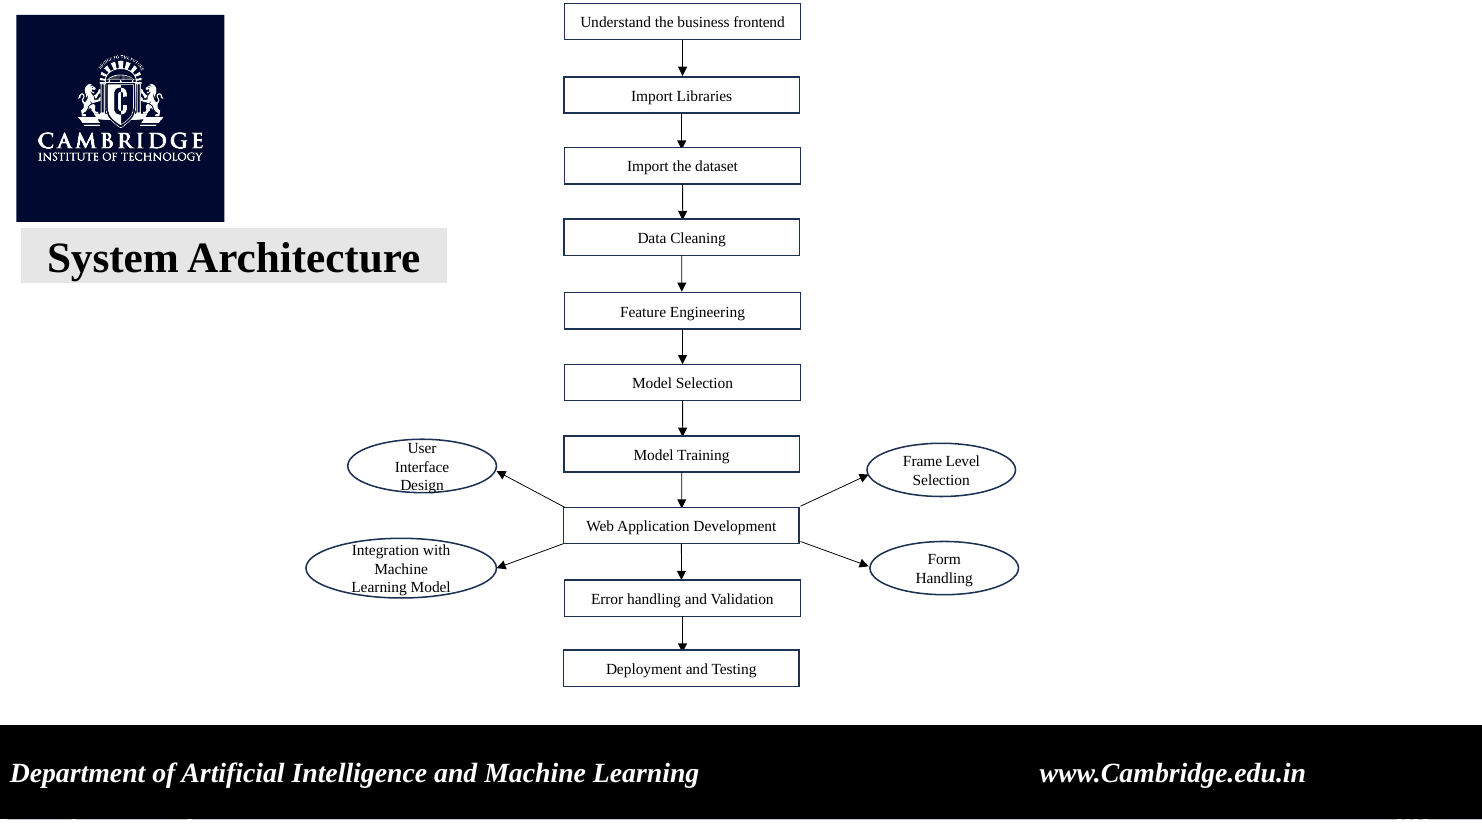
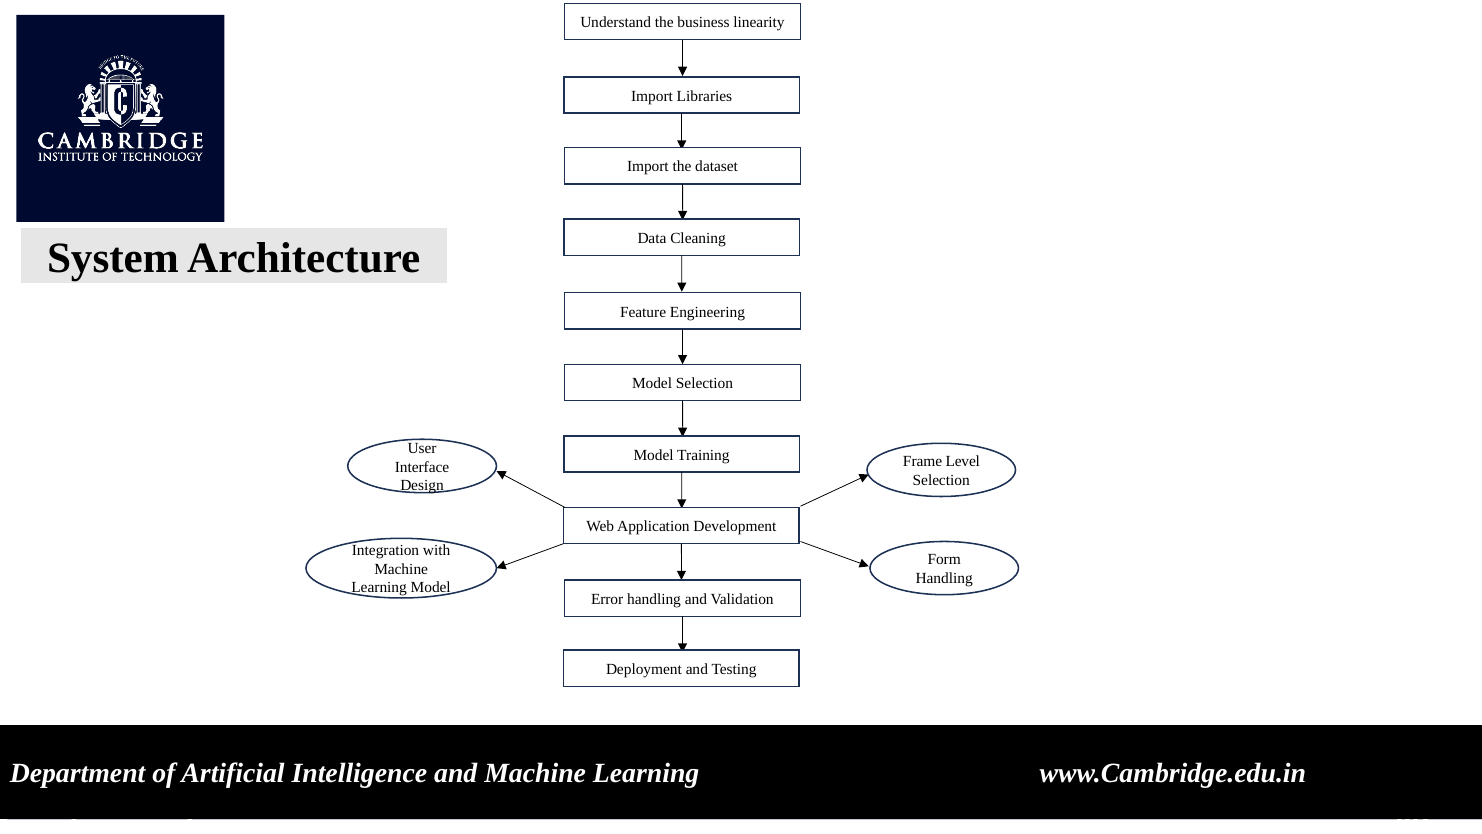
frontend: frontend -> linearity (759, 22)
